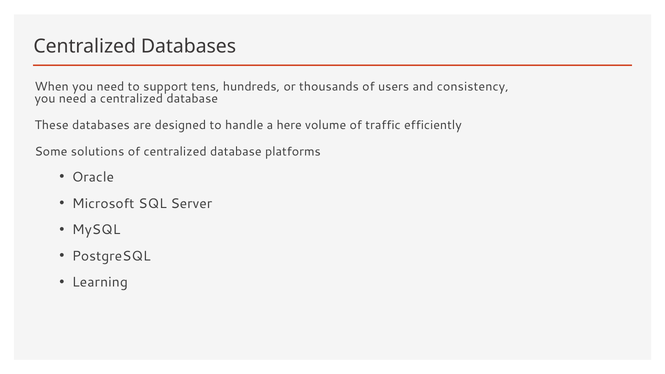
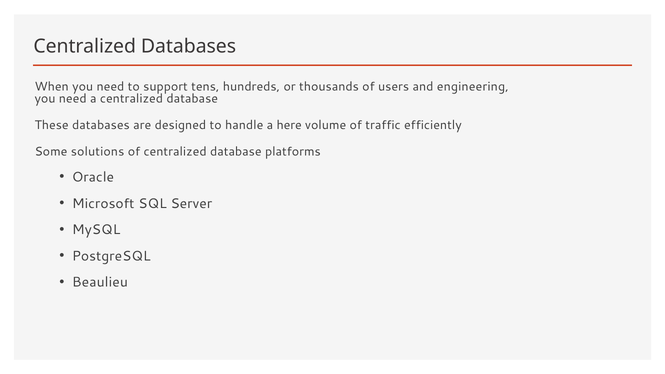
consistency: consistency -> engineering (473, 86)
Learning: Learning -> Beaulieu (100, 282)
